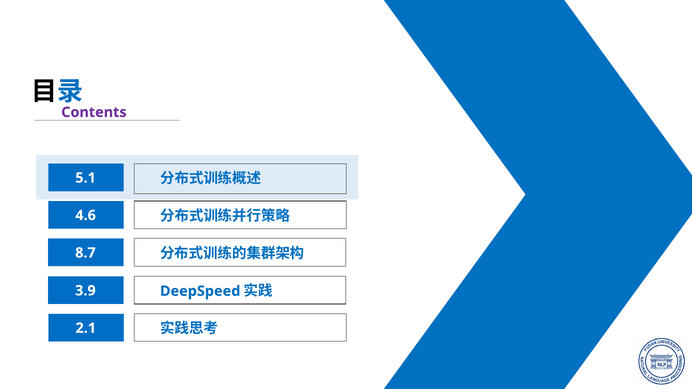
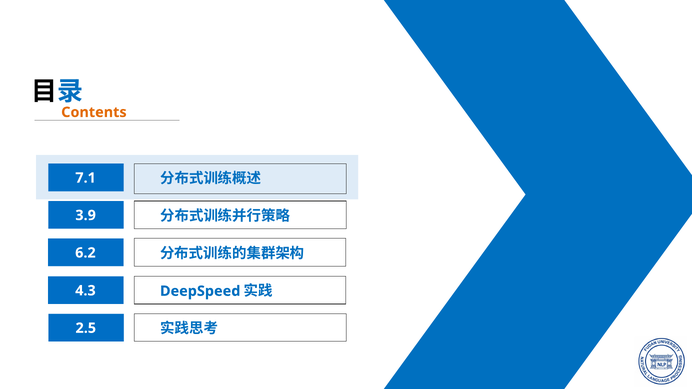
Contents colour: purple -> orange (94, 112)
5.1: 5.1 -> 7.1 (86, 178)
4.6: 4.6 -> 3.9 (86, 215)
8.7: 8.7 -> 6.2 (85, 253)
3.9: 3.9 -> 4.3 (85, 291)
2.1: 2.1 -> 2.5 (86, 328)
